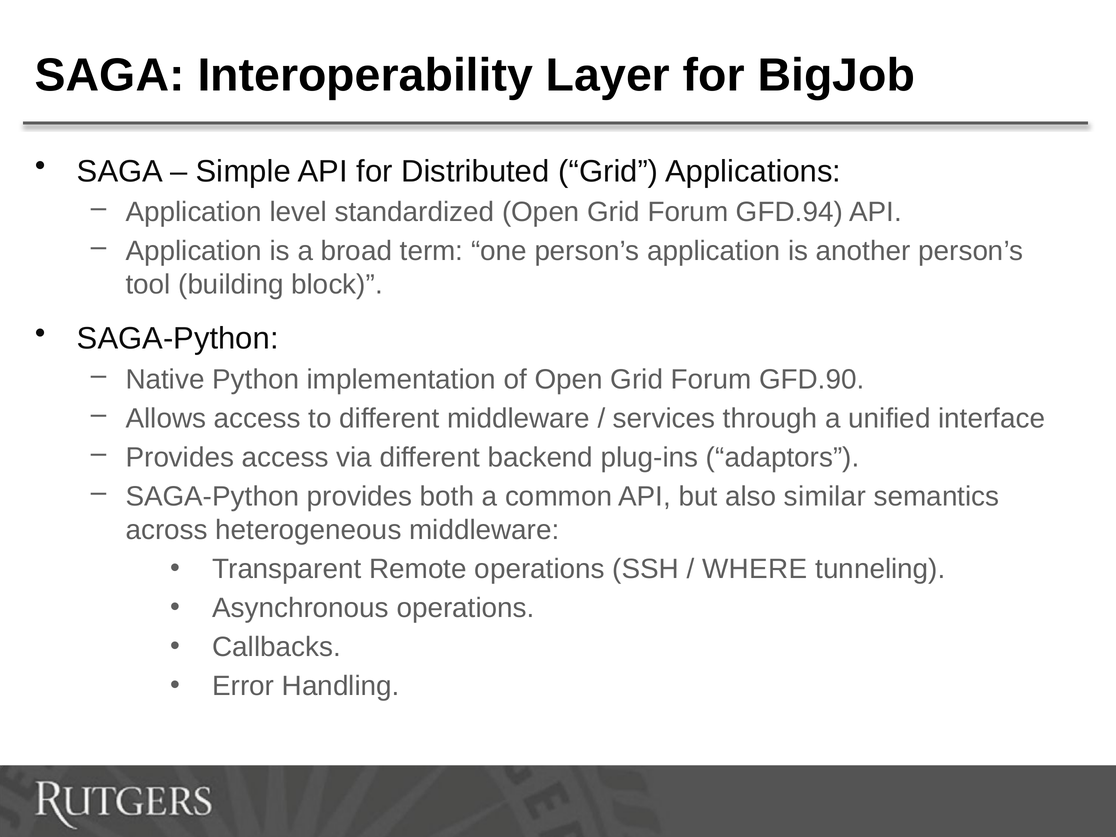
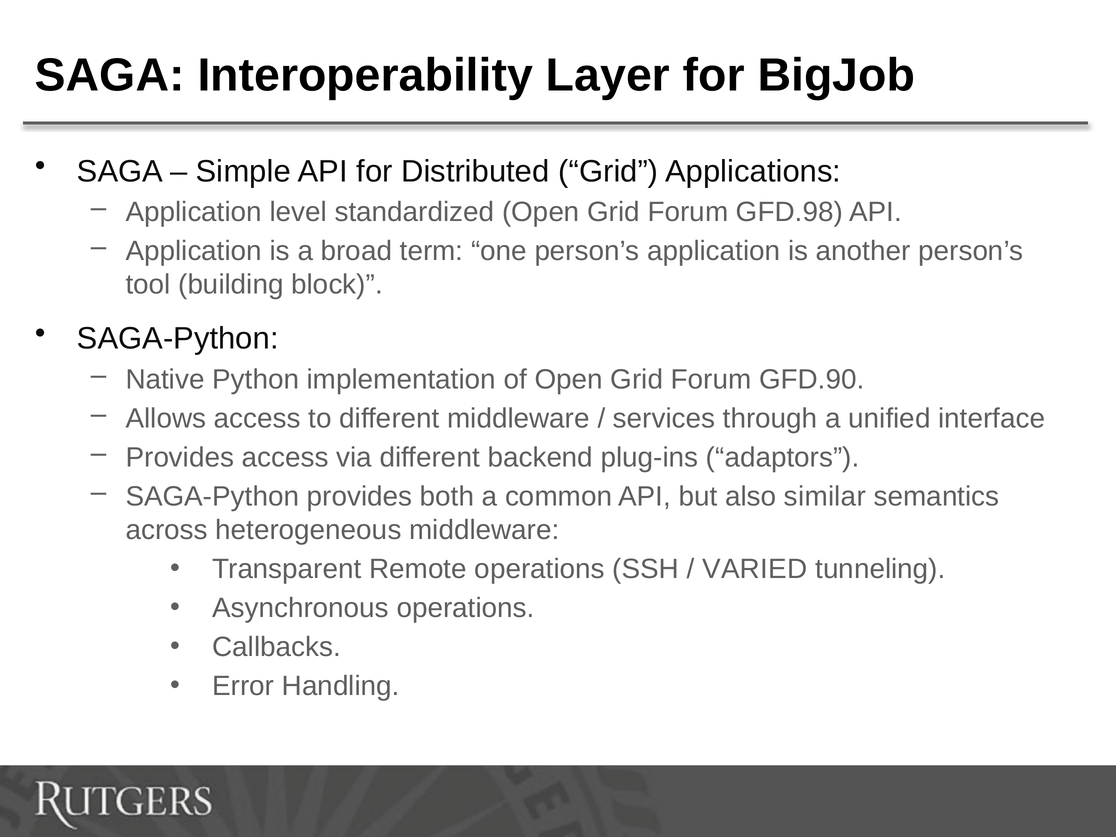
GFD.94: GFD.94 -> GFD.98 (789, 212)
WHERE: WHERE -> VARIED (755, 569)
